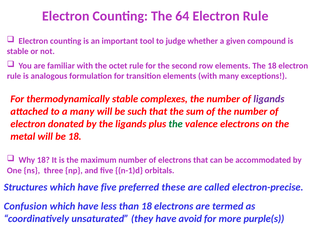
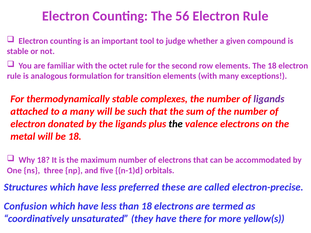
64: 64 -> 56 (182, 16)
the colour: green -> black (176, 124)
Structures which have five: five -> less (109, 187)
avoid: avoid -> there (190, 219)
purple(s: purple(s -> yellow(s (264, 219)
